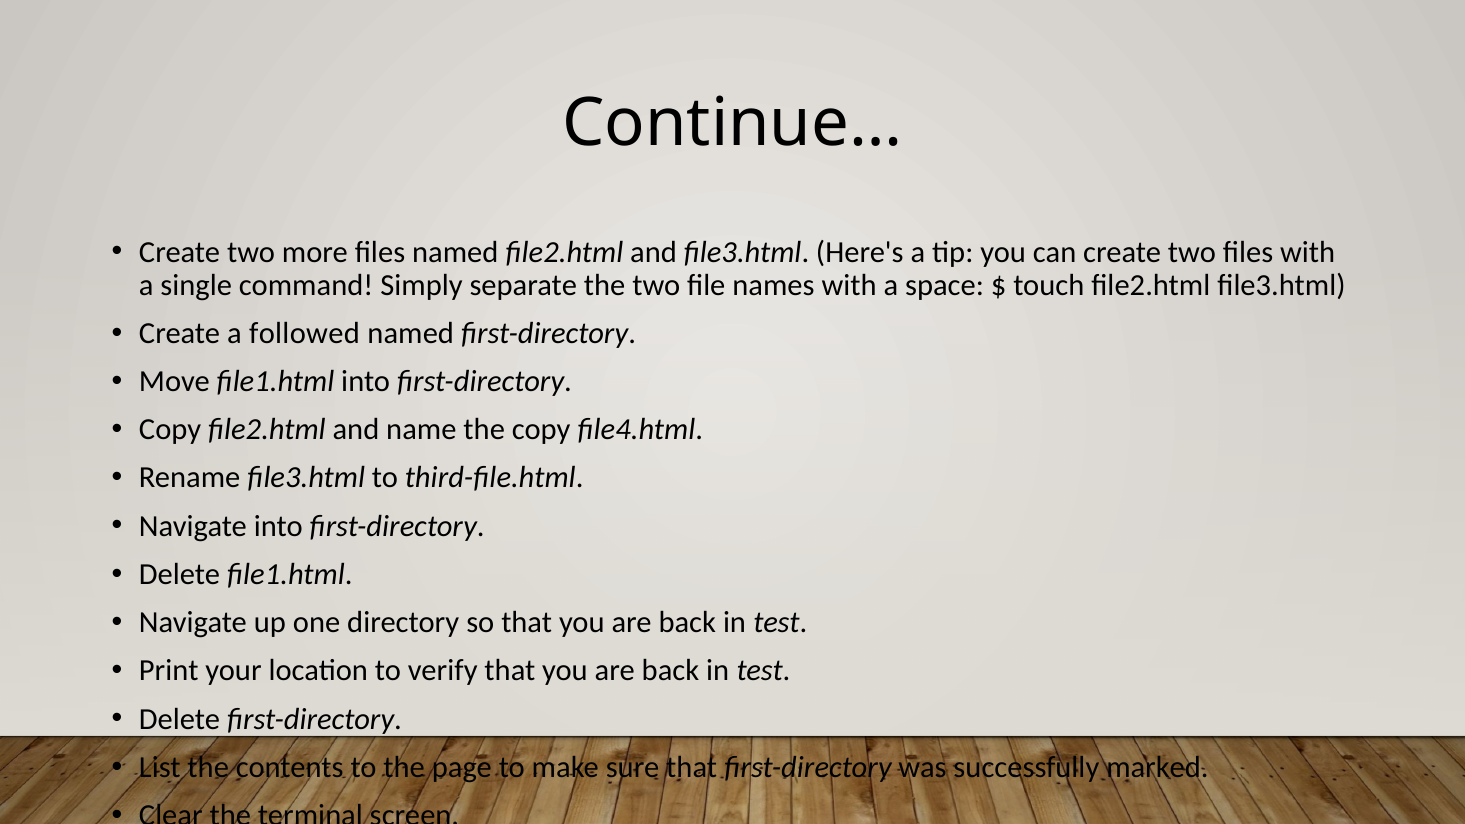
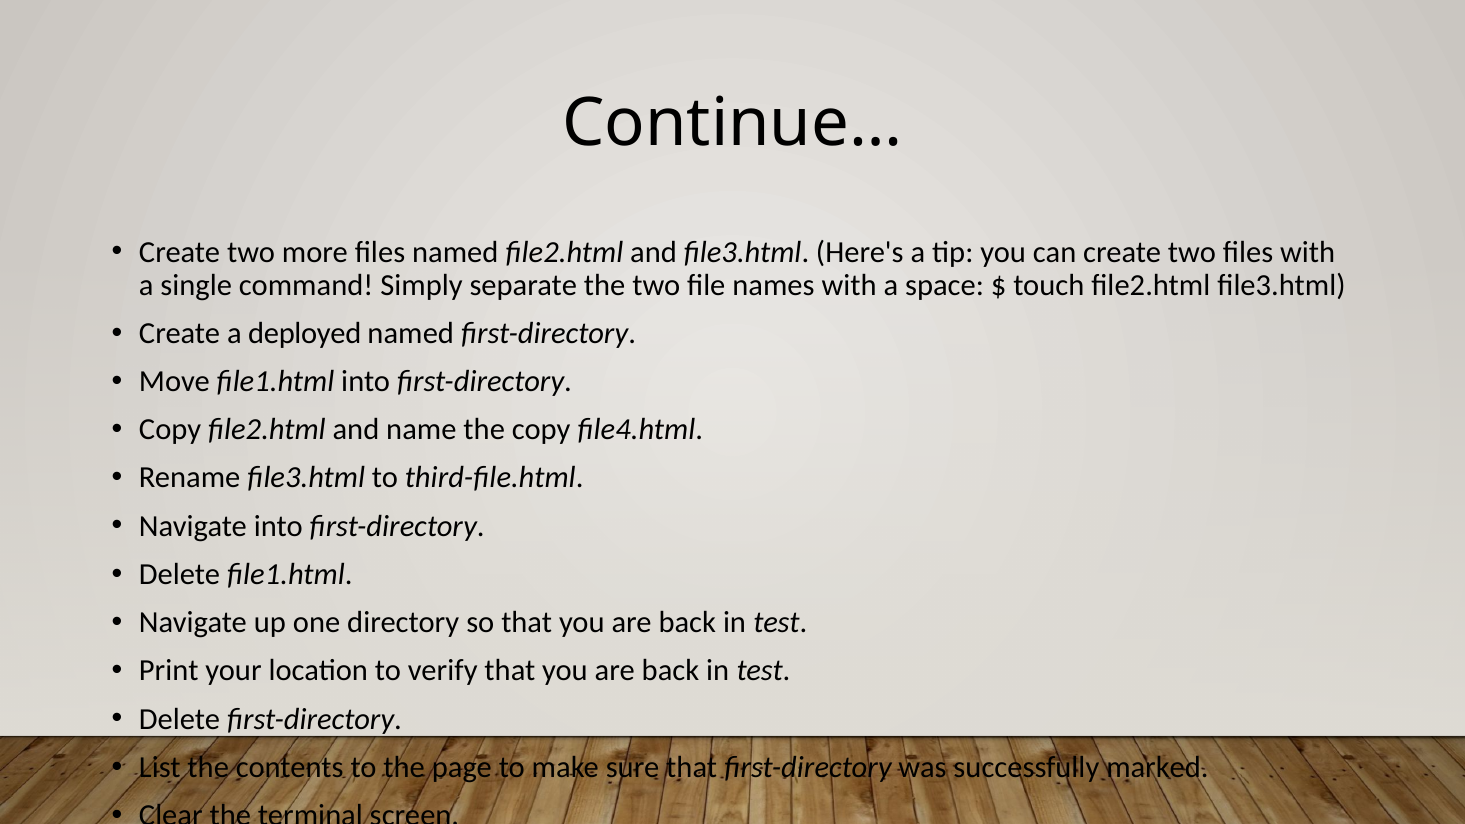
followed: followed -> deployed (305, 333)
